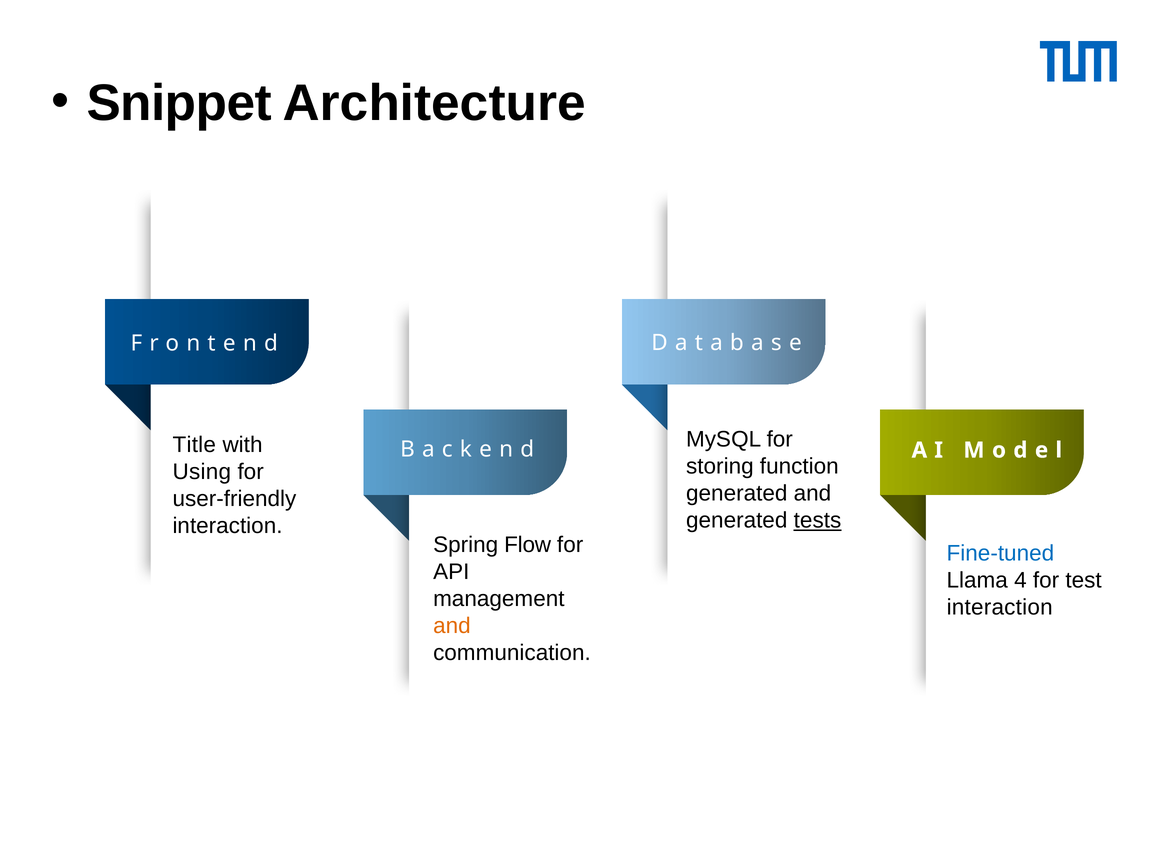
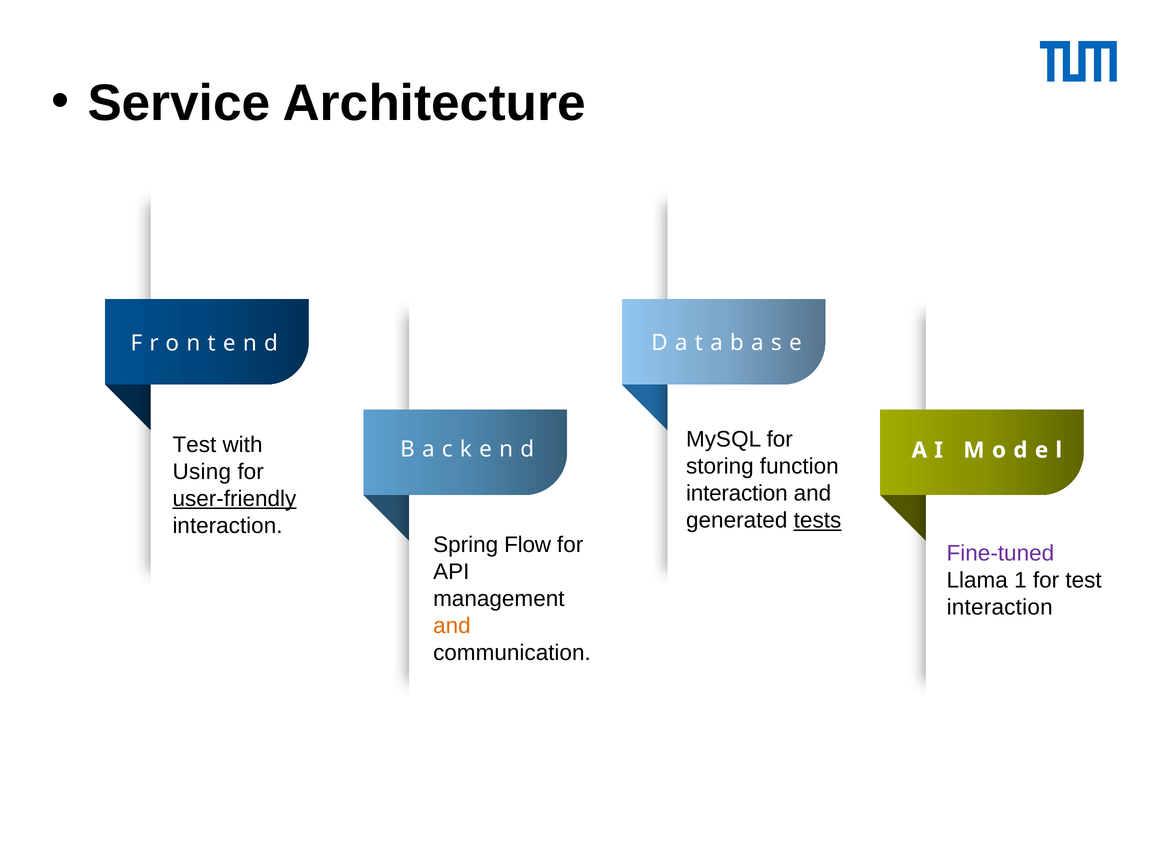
Snippet: Snippet -> Service (179, 103)
Title: Title -> Test (194, 444)
generated: generated -> interaction (737, 493)
user-friendly underline: none -> present (234, 499)
Fine-tuned colour: blue -> purple (1000, 553)
4: 4 -> 1 (1020, 580)
